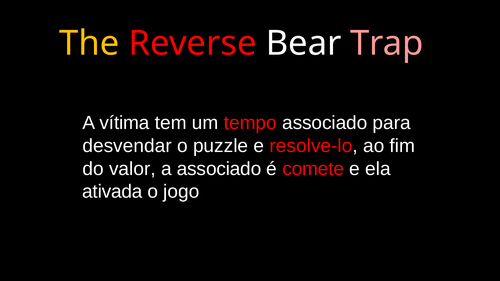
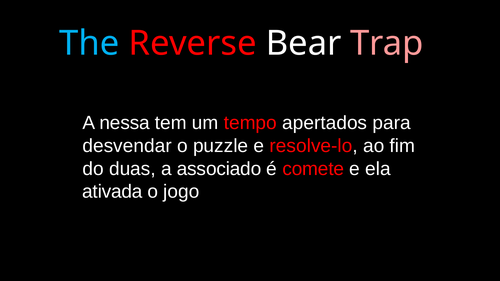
The colour: yellow -> light blue (89, 44)
vítima: vítima -> nessa (125, 123)
tempo associado: associado -> apertados (325, 123)
valor: valor -> duas (132, 169)
